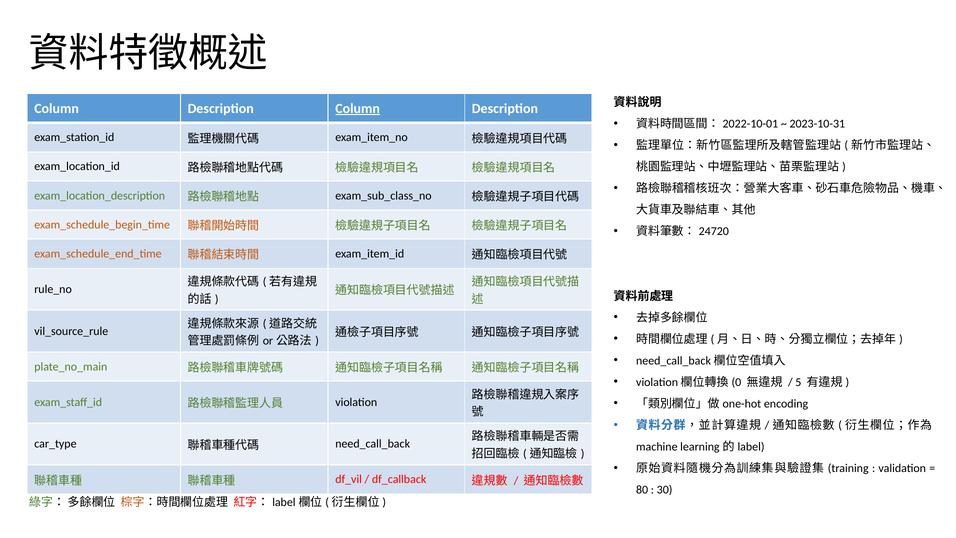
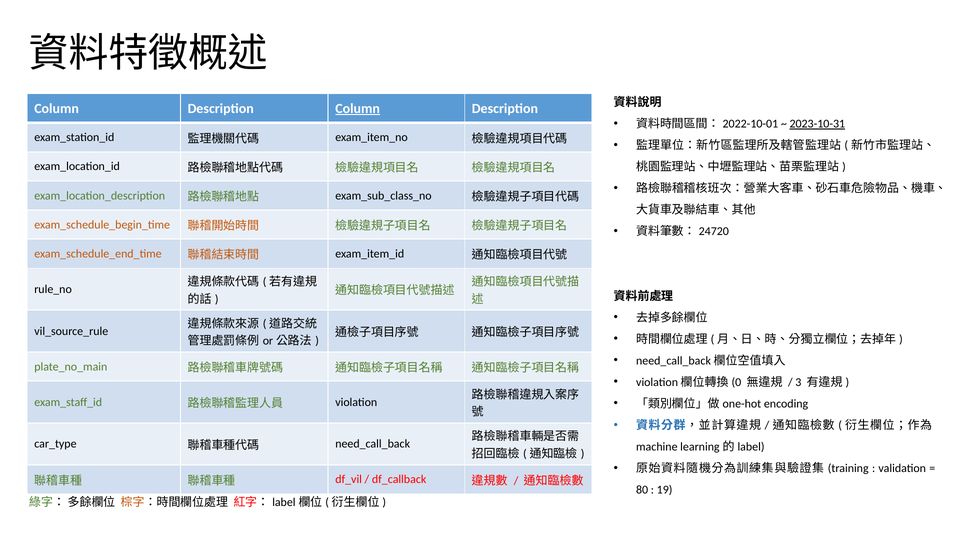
2023-10-31 underline: none -> present (817, 124)
5: 5 -> 3 (798, 382)
30: 30 -> 19 (665, 490)
